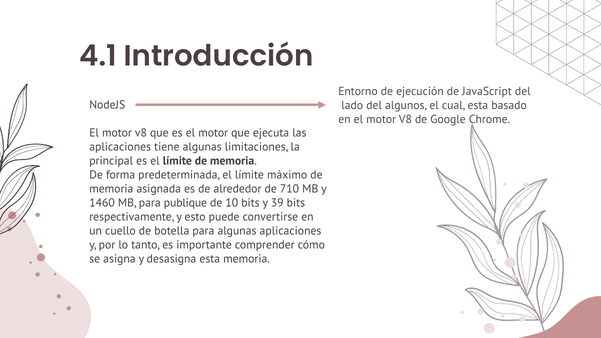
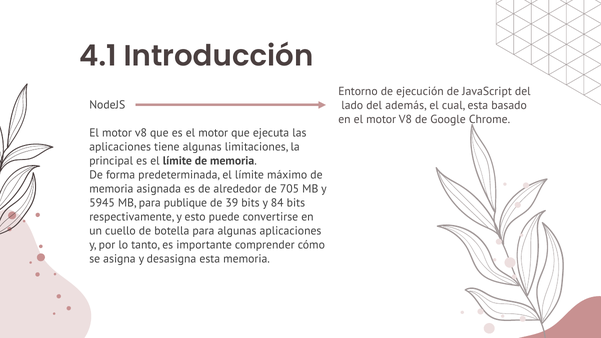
algunos: algunos -> además (406, 106)
710: 710 -> 705 (289, 189)
1460: 1460 -> 5945 (102, 203)
10: 10 -> 39 (232, 203)
39: 39 -> 84 (277, 203)
